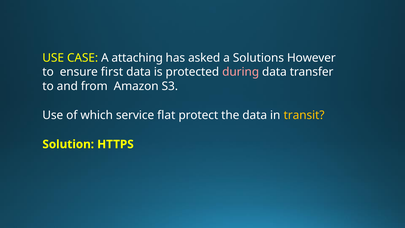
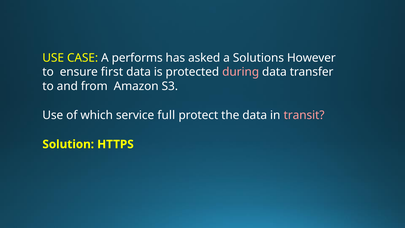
attaching: attaching -> performs (137, 58)
flat: flat -> full (166, 115)
transit colour: yellow -> pink (304, 115)
